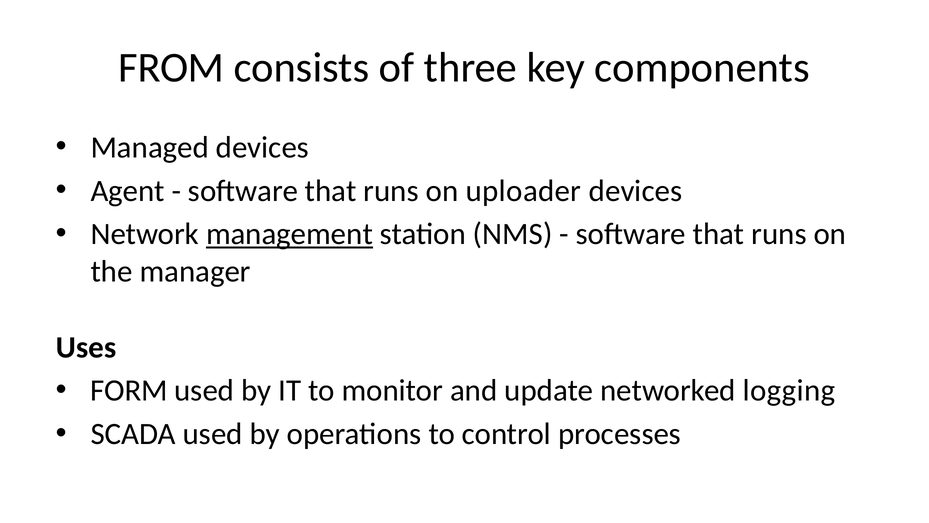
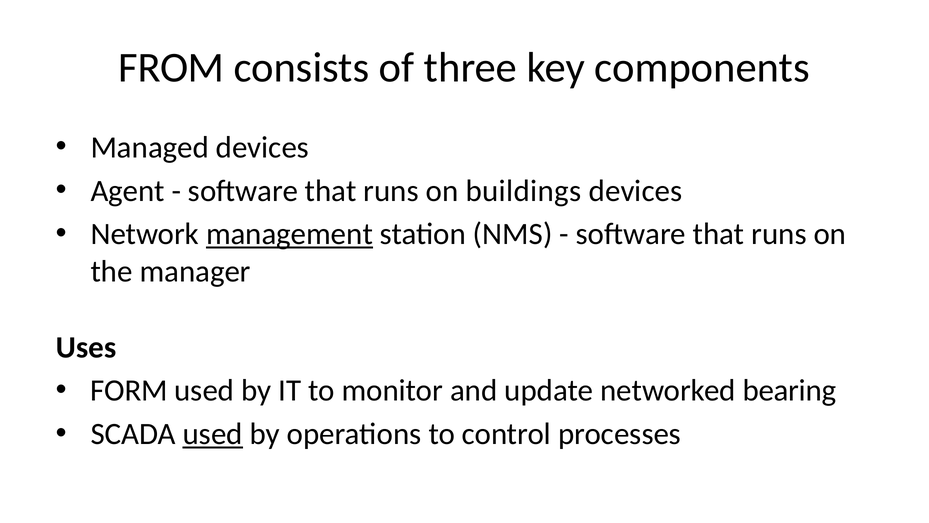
uploader: uploader -> buildings (524, 191)
logging: logging -> bearing (789, 390)
used underline: none -> present (213, 434)
